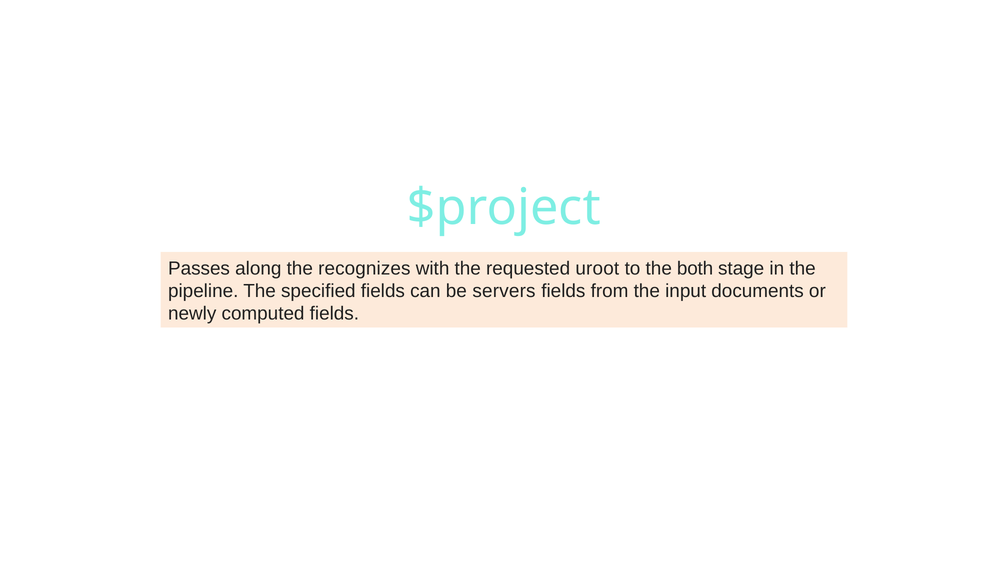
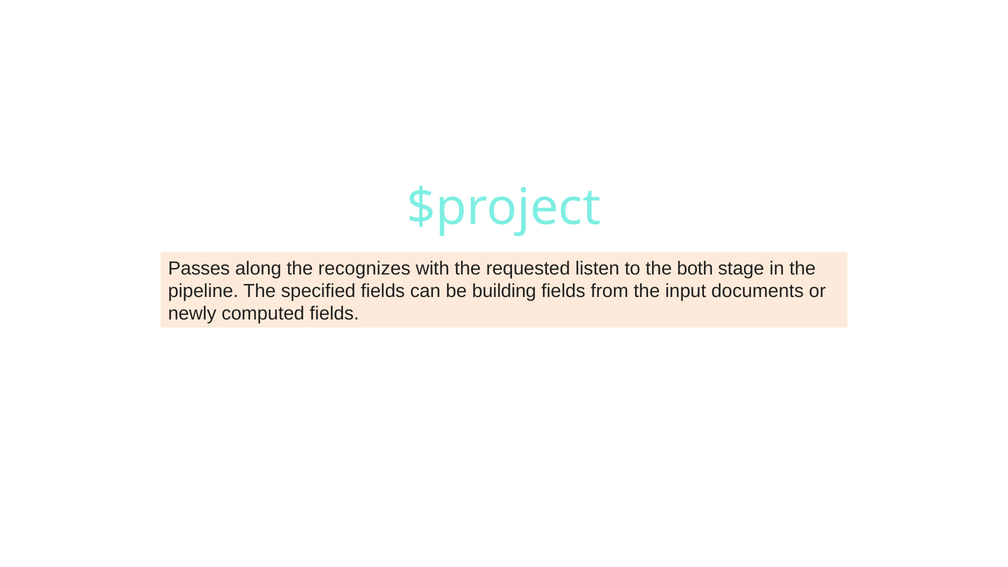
uroot: uroot -> listen (597, 268)
servers: servers -> building (504, 291)
